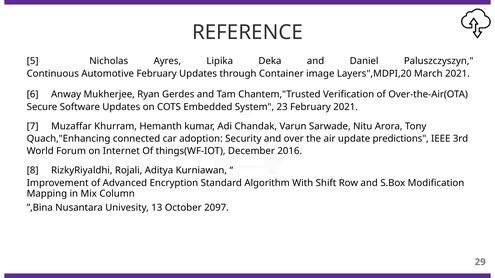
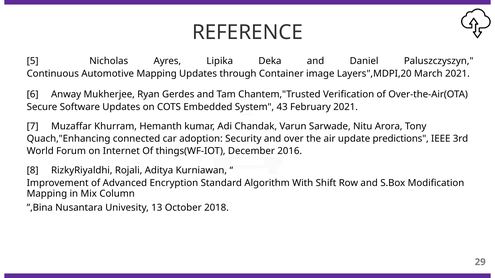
Automotive February: February -> Mapping (157, 74)
23: 23 -> 43 (282, 107)
2097: 2097 -> 2018 (216, 208)
